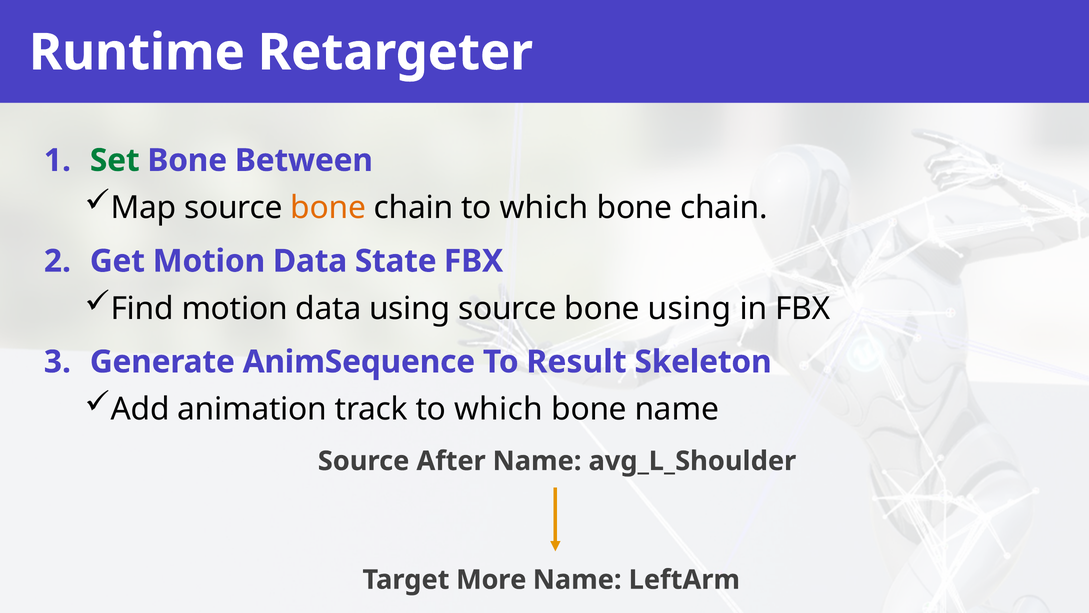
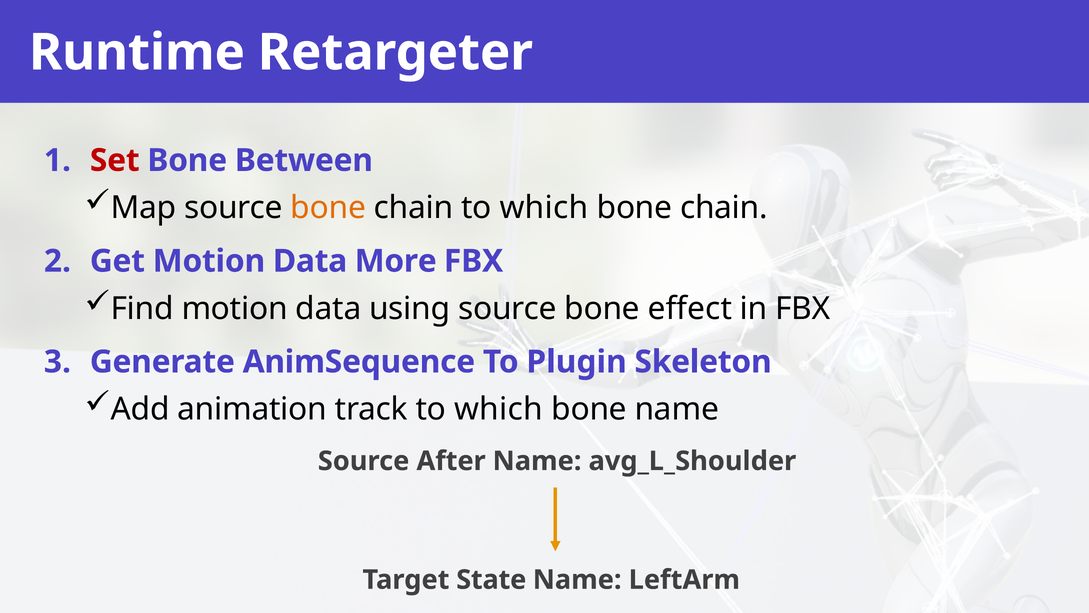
Set colour: green -> red (115, 160)
State: State -> More (396, 261)
bone using: using -> effect (690, 308)
Result: Result -> Plugin (577, 362)
More: More -> State (491, 579)
